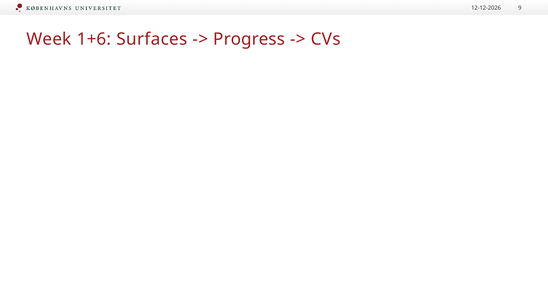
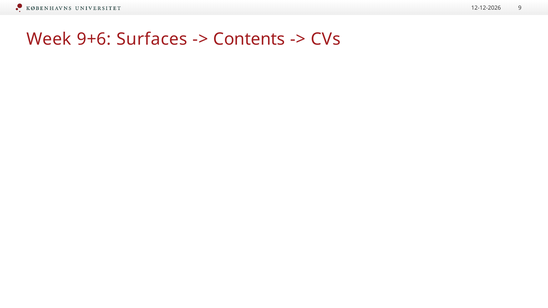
1+6: 1+6 -> 9+6 (94, 39)
Progress: Progress -> Contents (249, 39)
